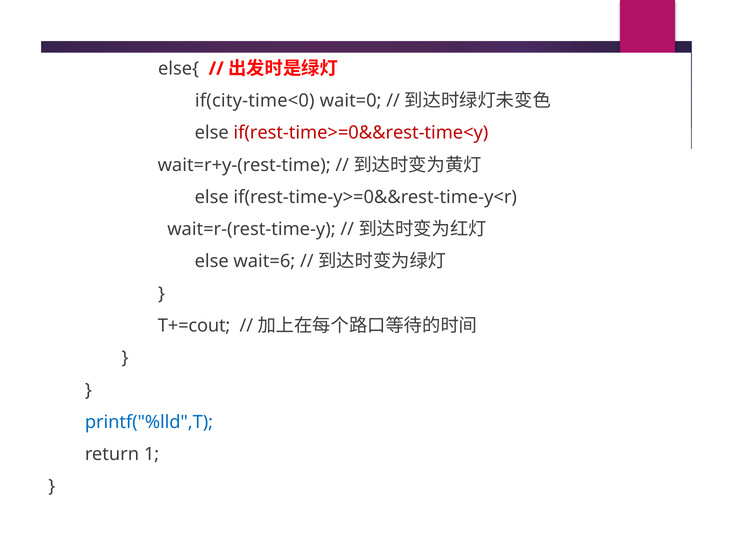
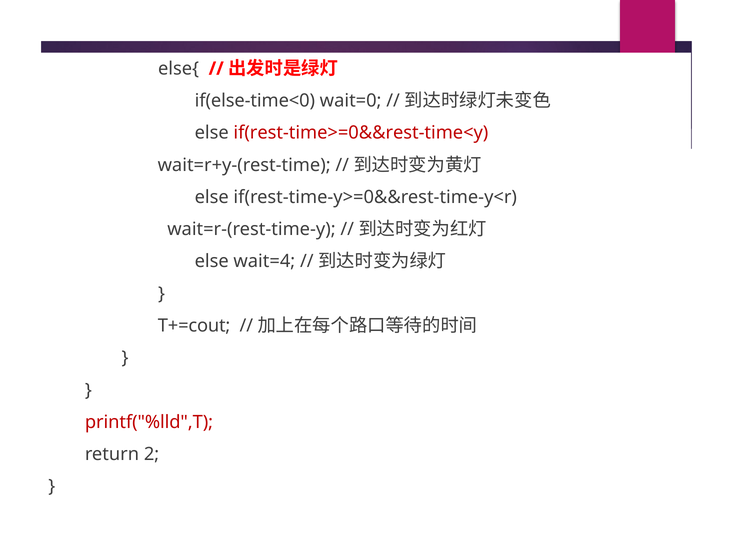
if(city-time<0: if(city-time<0 -> if(else-time<0 (255, 101)
wait=6: wait=6 -> wait=4 (264, 261)
printf("%lld",T colour: blue -> red (149, 422)
1: 1 -> 2 (152, 454)
